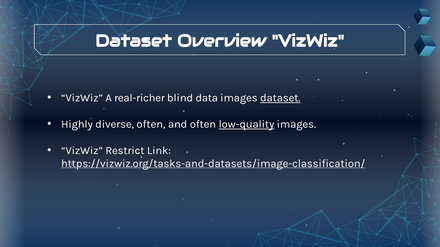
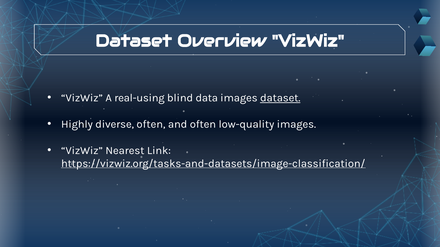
real-richer: real-richer -> real-using (139, 98)
low-quality underline: present -> none (246, 124)
Restrict: Restrict -> Nearest (125, 151)
